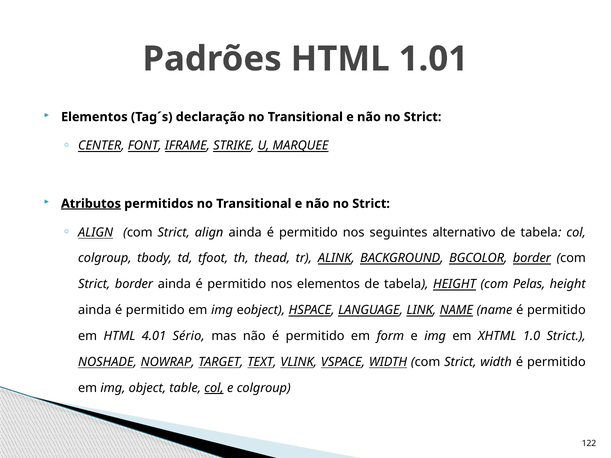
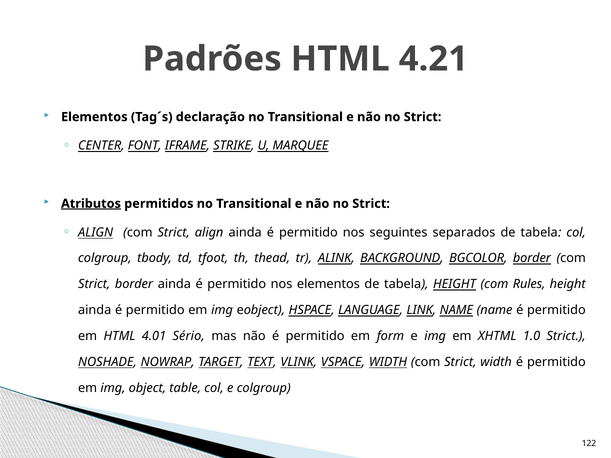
1.01: 1.01 -> 4.21 (433, 59)
alternativo: alternativo -> separados (464, 232)
Pelas: Pelas -> Rules (529, 284)
col underline: present -> none (214, 388)
